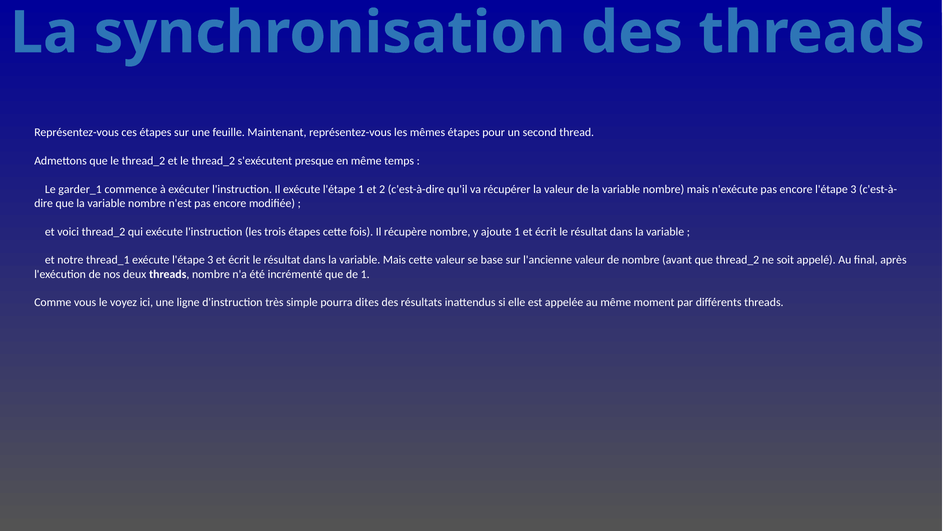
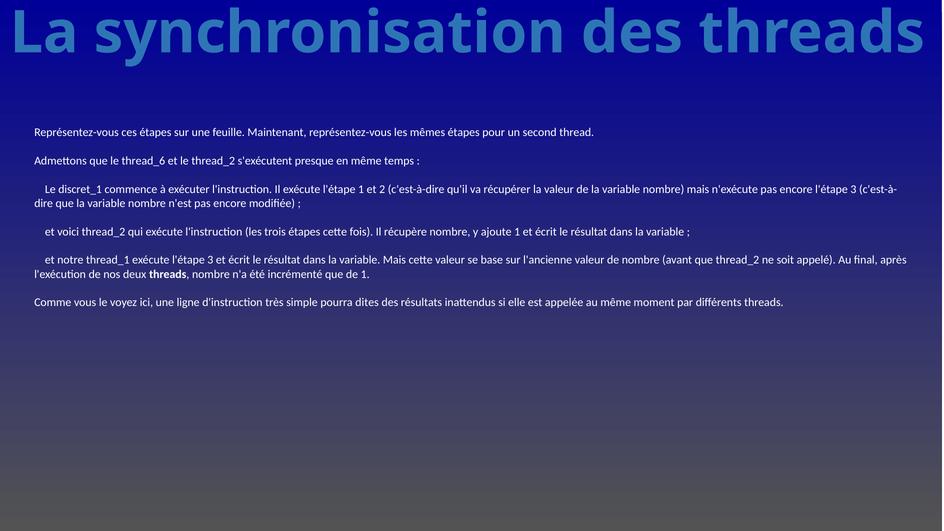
que le thread_2: thread_2 -> thread_6 (143, 161)
garder_1: garder_1 -> discret_1 (80, 189)
